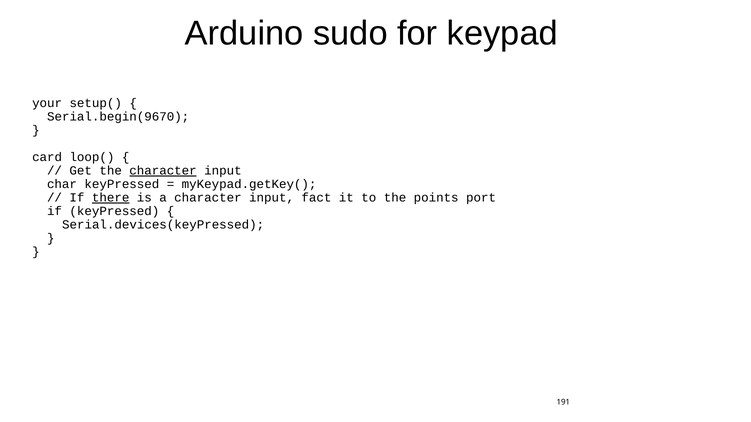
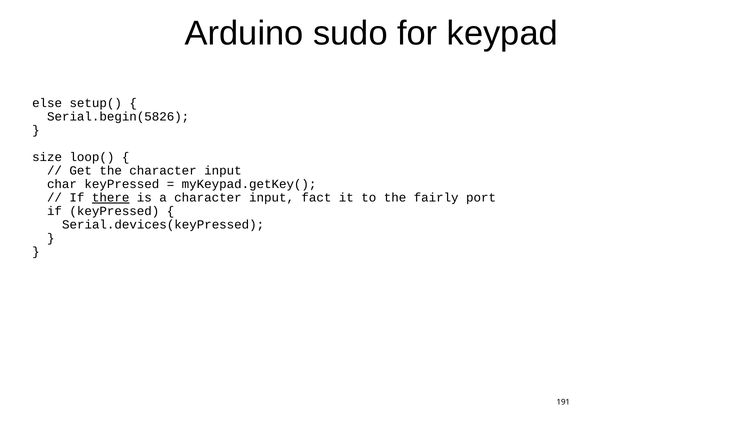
your: your -> else (47, 103)
Serial.begin(9670: Serial.begin(9670 -> Serial.begin(5826 (118, 117)
card: card -> size (47, 157)
character underline: present -> none (163, 171)
points: points -> fairly (436, 198)
